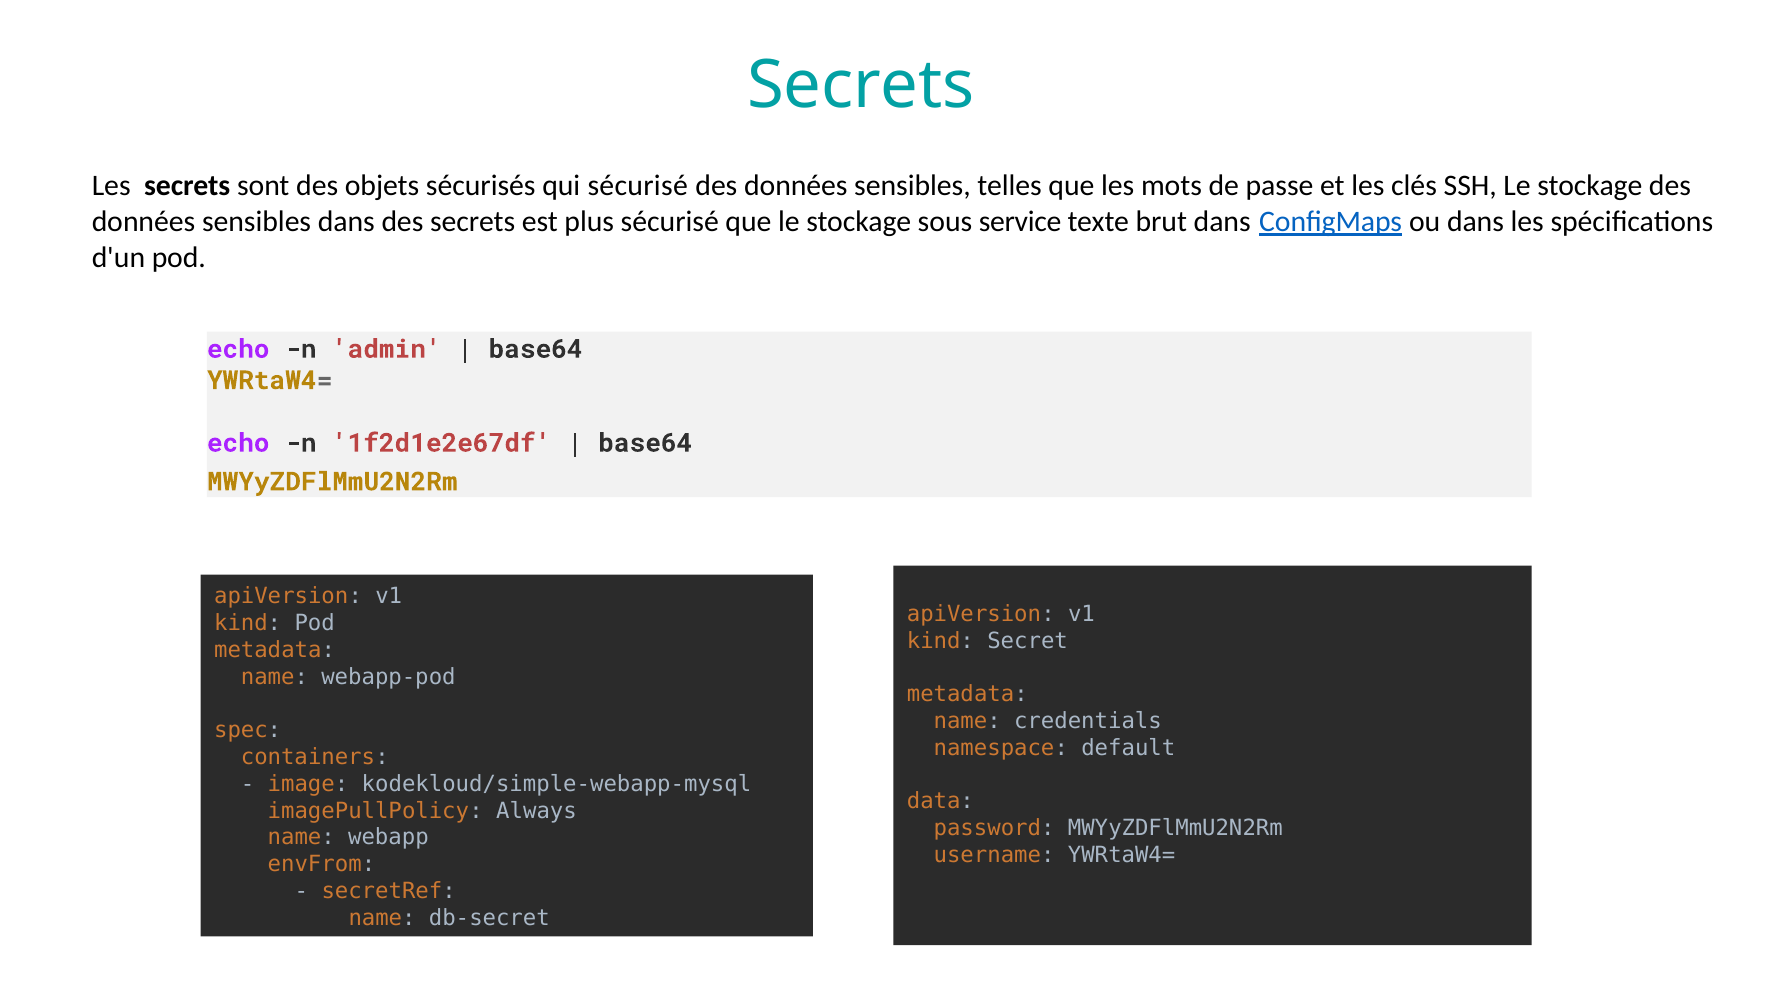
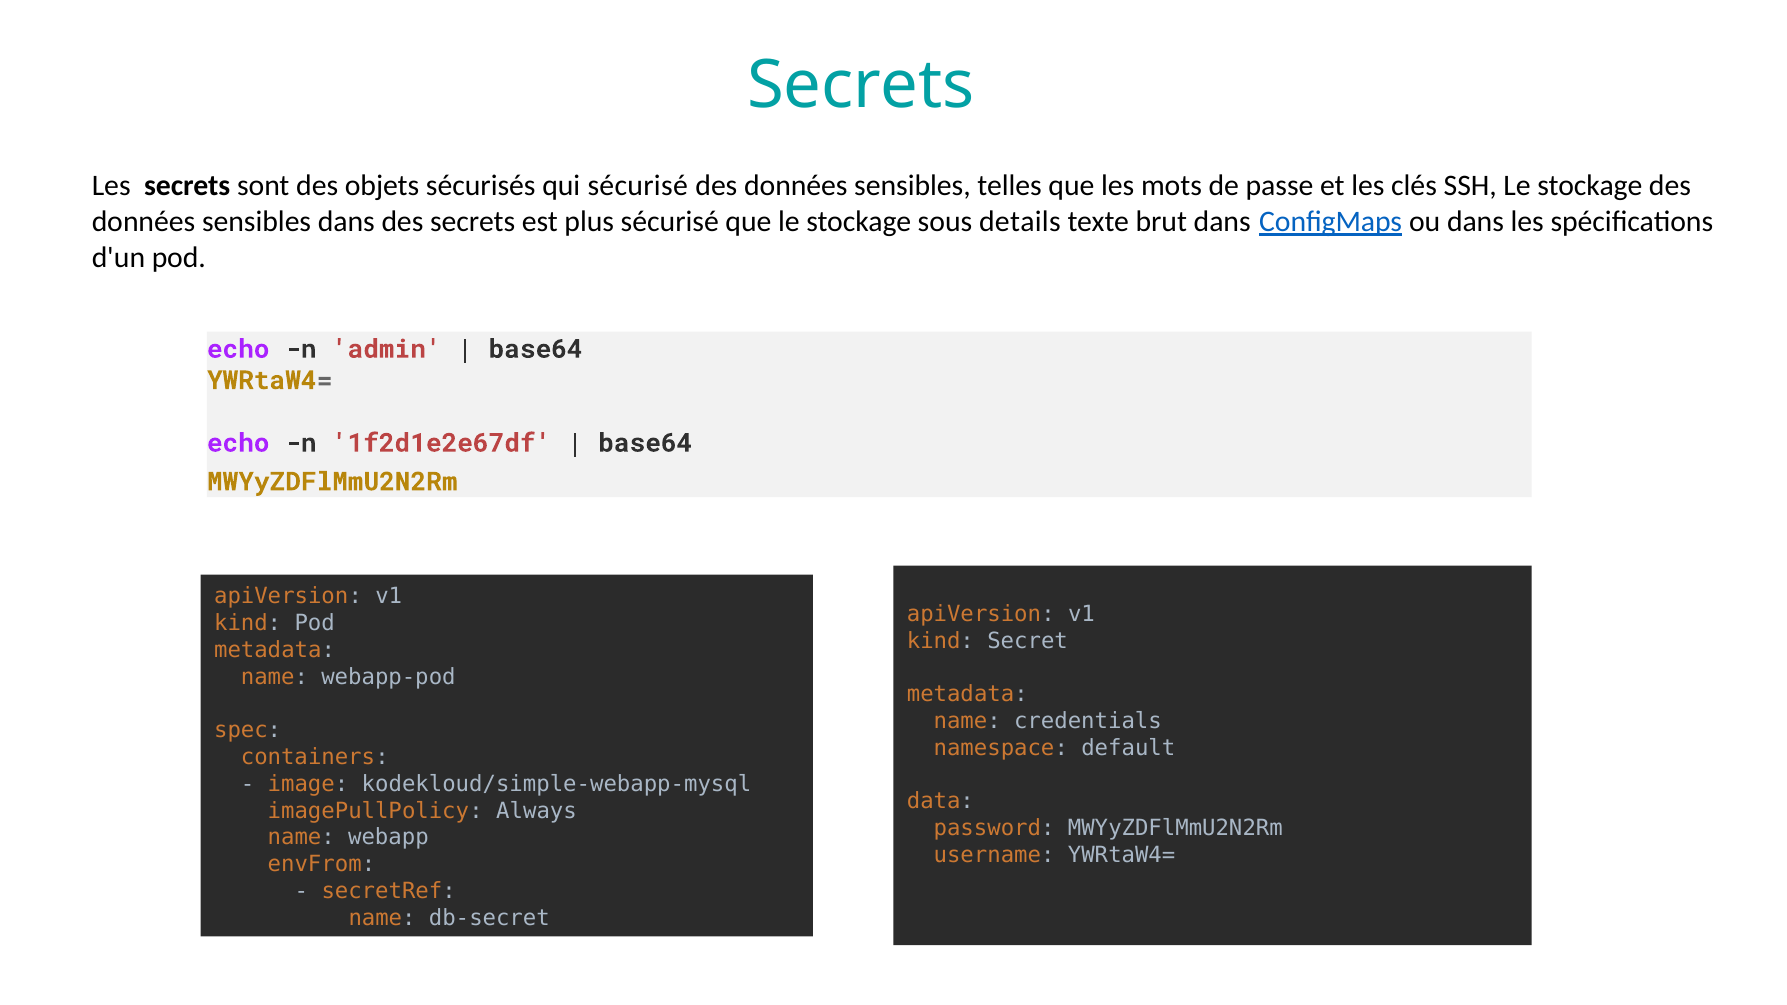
service: service -> details (1020, 221)
